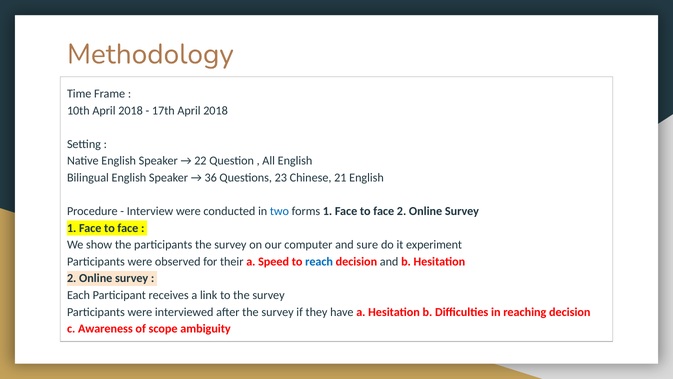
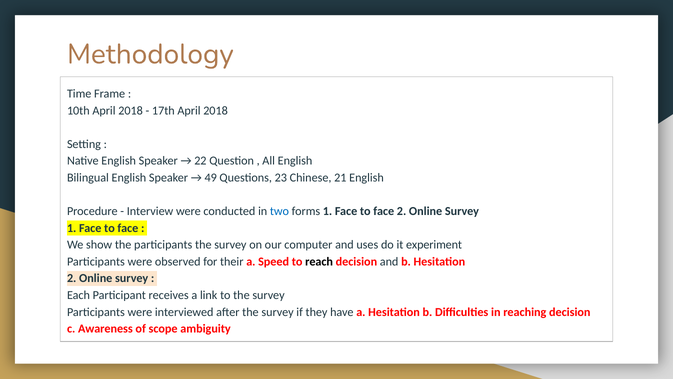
36: 36 -> 49 (211, 178)
sure: sure -> uses (367, 245)
reach colour: blue -> black (319, 261)
